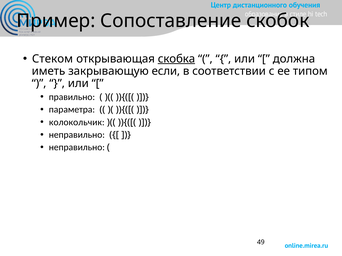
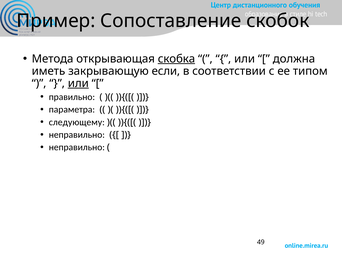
Стеком: Стеком -> Метода (53, 59)
или underline: none -> present (78, 83)
колокольчик: колокольчик -> следующему (77, 122)
